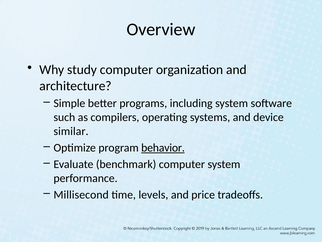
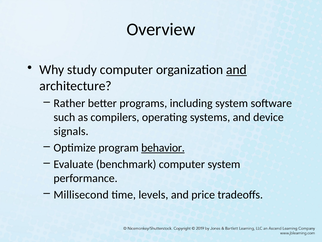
and underline: none -> present (236, 70)
Simple: Simple -> Rather (69, 103)
similar: similar -> signals (71, 131)
